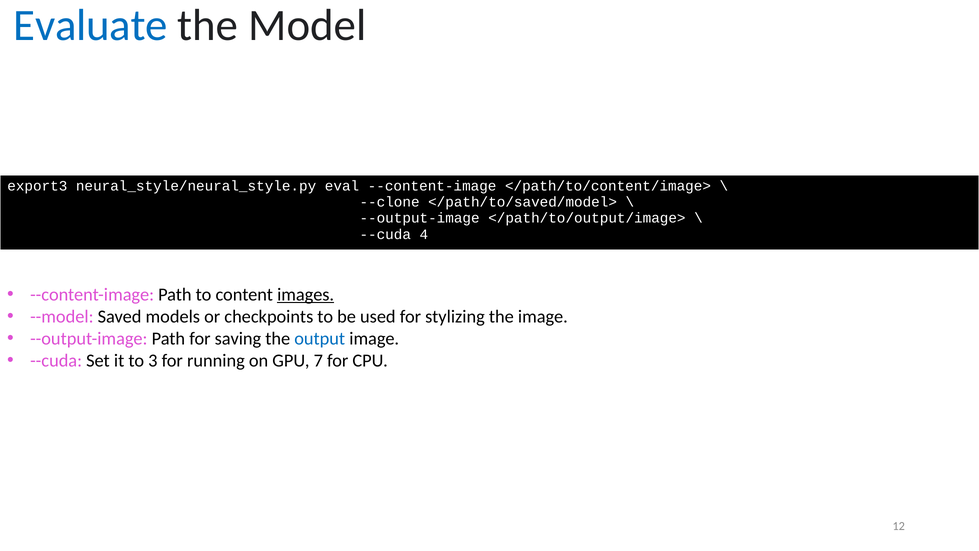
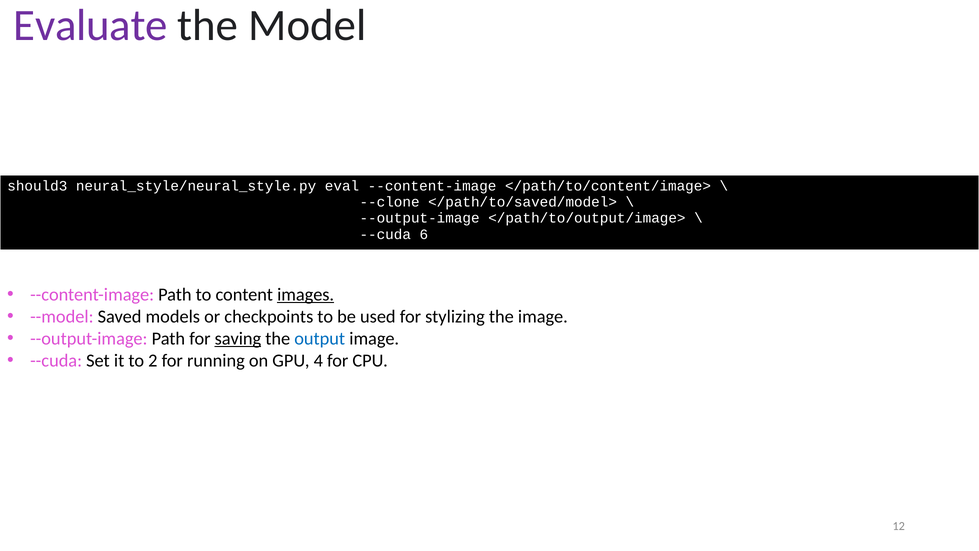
Evaluate colour: blue -> purple (91, 25)
export3: export3 -> should3 (37, 186)
4: 4 -> 6 (424, 234)
saving underline: none -> present (238, 338)
3: 3 -> 2 (153, 360)
7: 7 -> 4 (318, 360)
